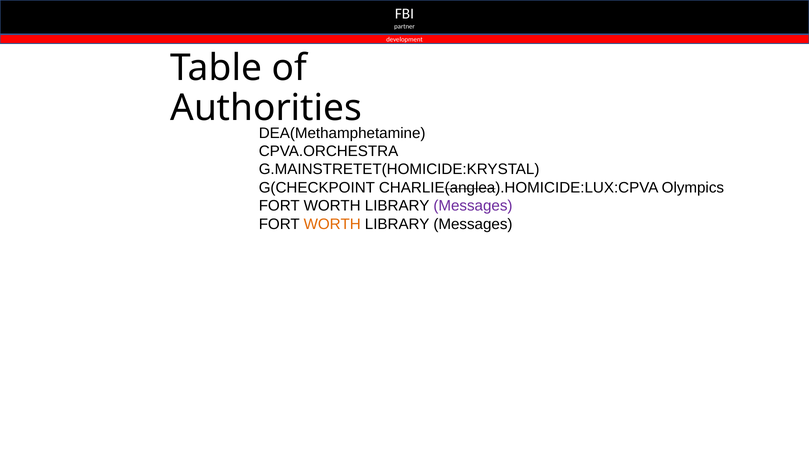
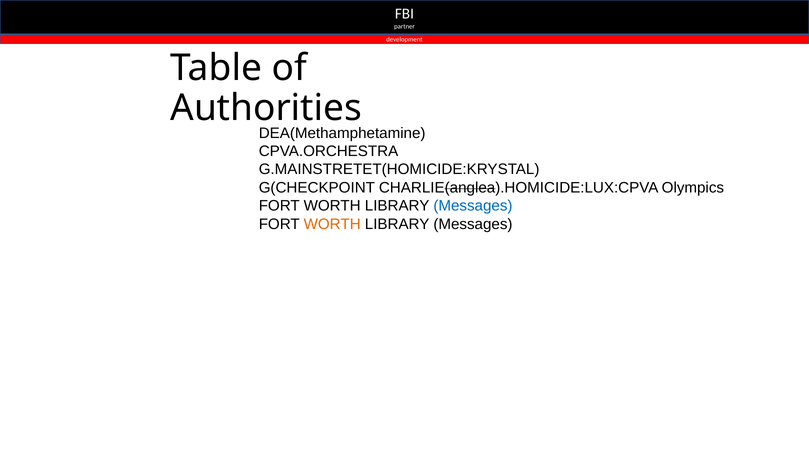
Messages colour: purple -> blue (473, 206)
